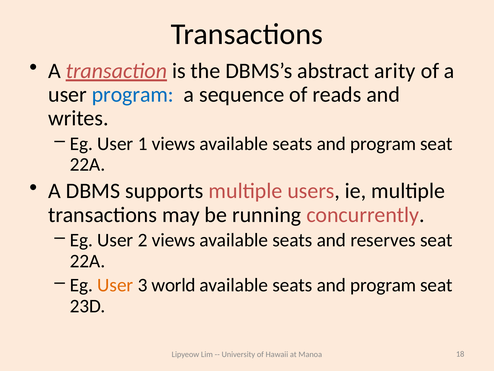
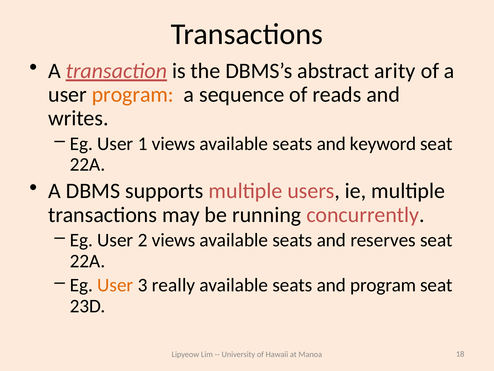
program colour: blue -> orange (133, 94)
program: program -> keyword (383, 144)
world: world -> really (173, 285)
